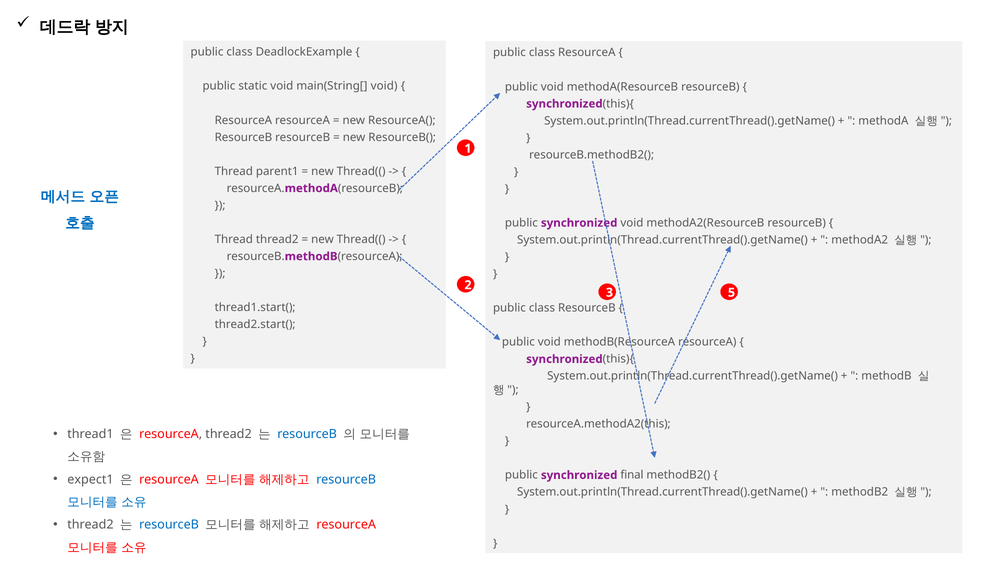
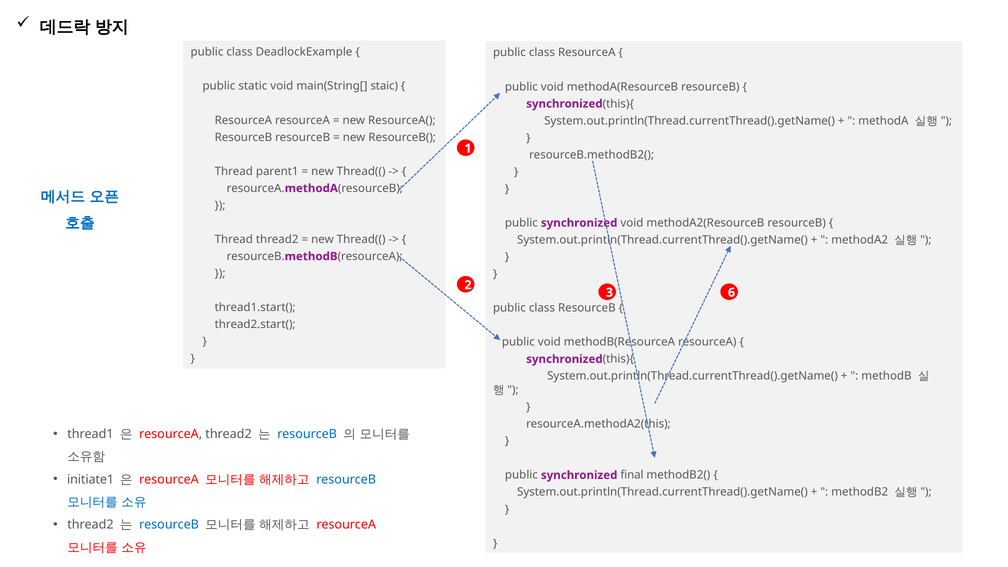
main(String[ void: void -> staic (384, 86)
5: 5 -> 6 (731, 293)
expect1: expect1 -> initiate1 (91, 479)
